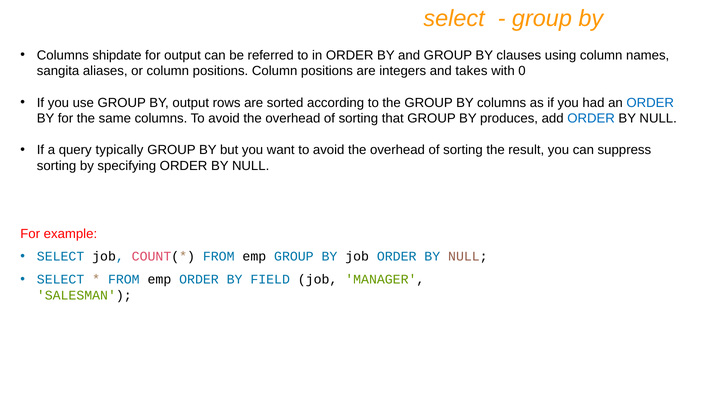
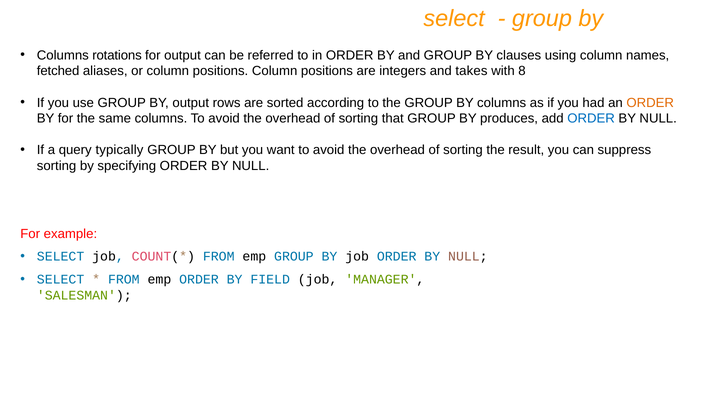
shipdate: shipdate -> rotations (117, 55)
sangita: sangita -> fetched (58, 71)
0: 0 -> 8 (522, 71)
ORDER colour: blue -> orange (650, 103)
